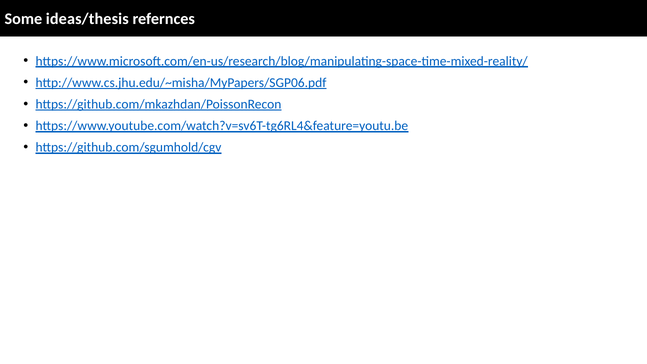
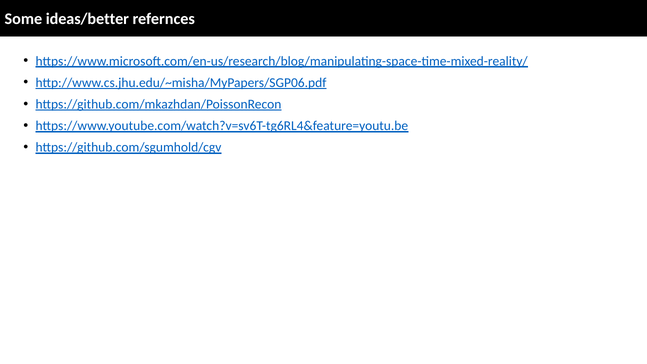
ideas/thesis: ideas/thesis -> ideas/better (87, 19)
